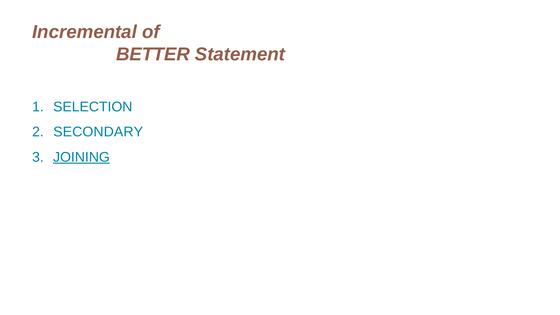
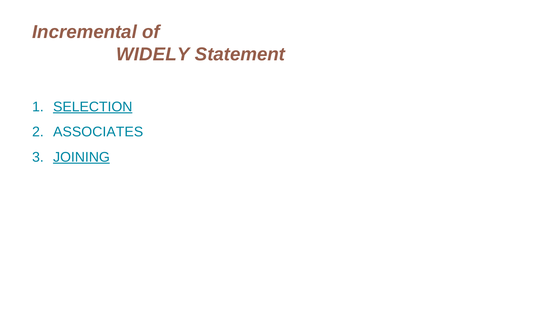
BETTER: BETTER -> WIDELY (153, 54)
SELECTION underline: none -> present (93, 107)
SECONDARY: SECONDARY -> ASSOCIATES (98, 132)
